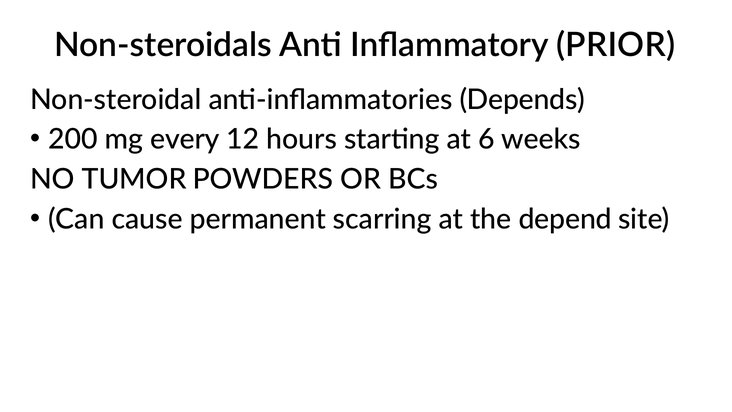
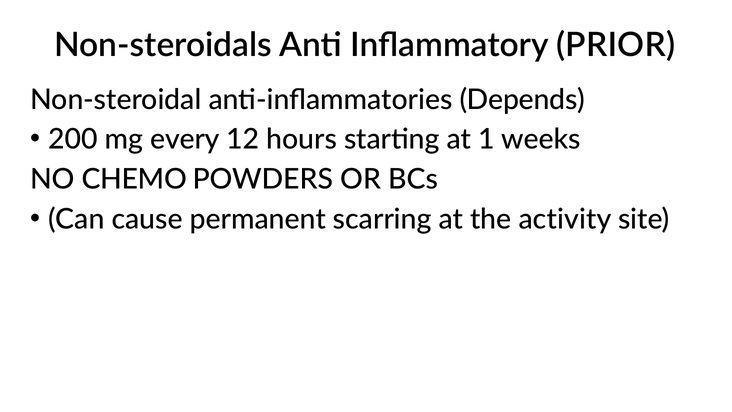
6: 6 -> 1 (487, 140)
TUMOR: TUMOR -> CHEMO (134, 179)
depend: depend -> activity (565, 219)
